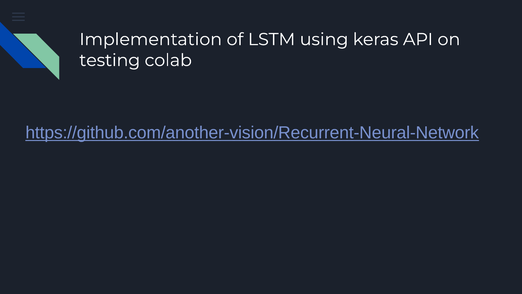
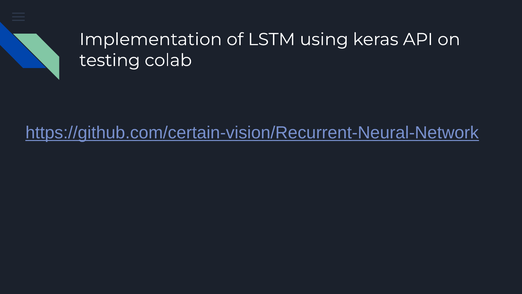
https://github.com/another-vision/Recurrent-Neural-Network: https://github.com/another-vision/Recurrent-Neural-Network -> https://github.com/certain-vision/Recurrent-Neural-Network (252, 133)
